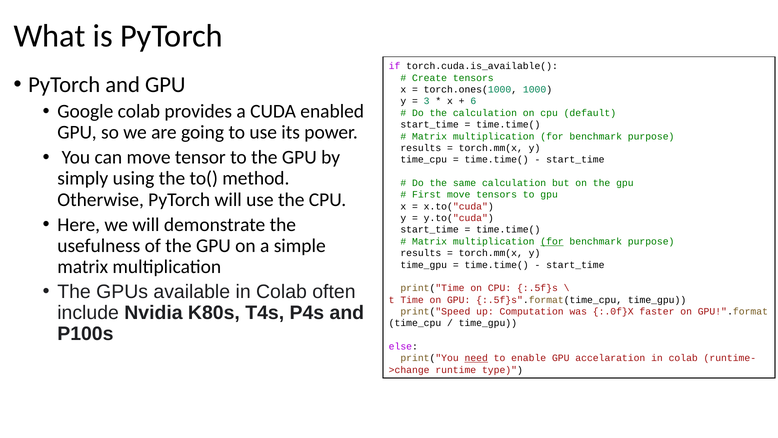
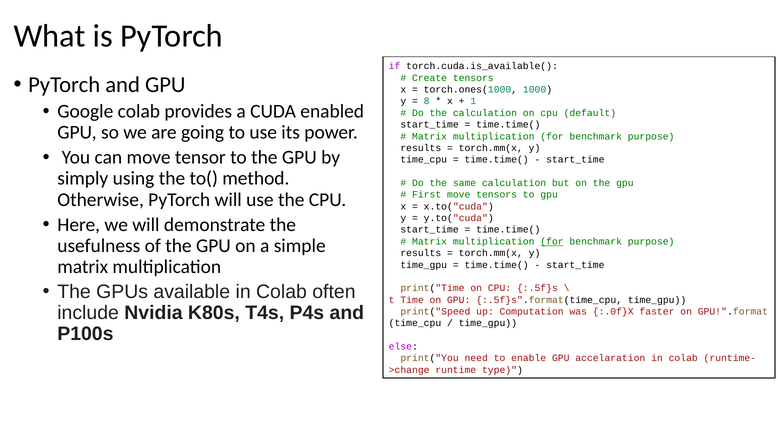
3: 3 -> 8 (427, 101)
6: 6 -> 1 (473, 101)
need underline: present -> none (476, 358)
